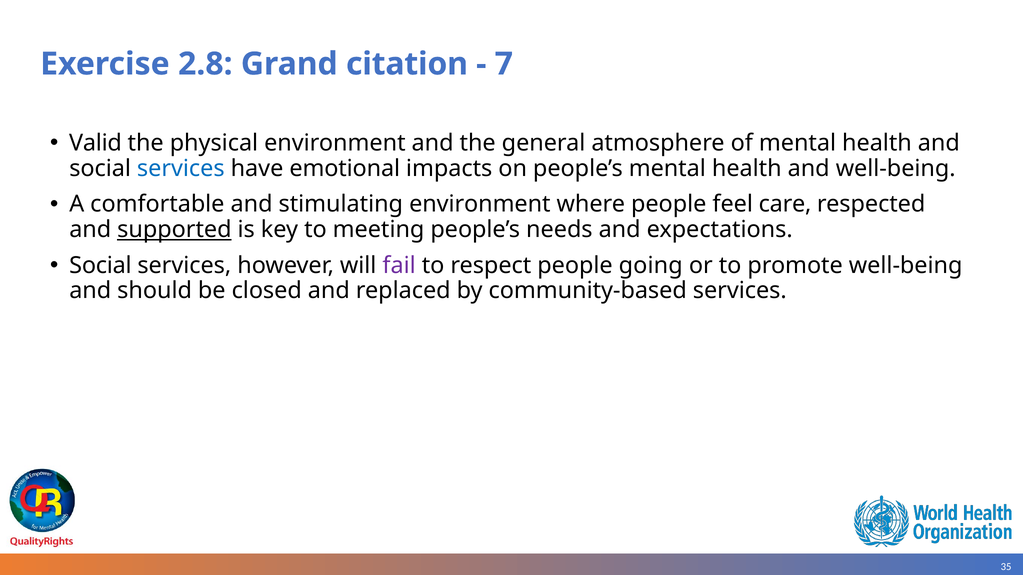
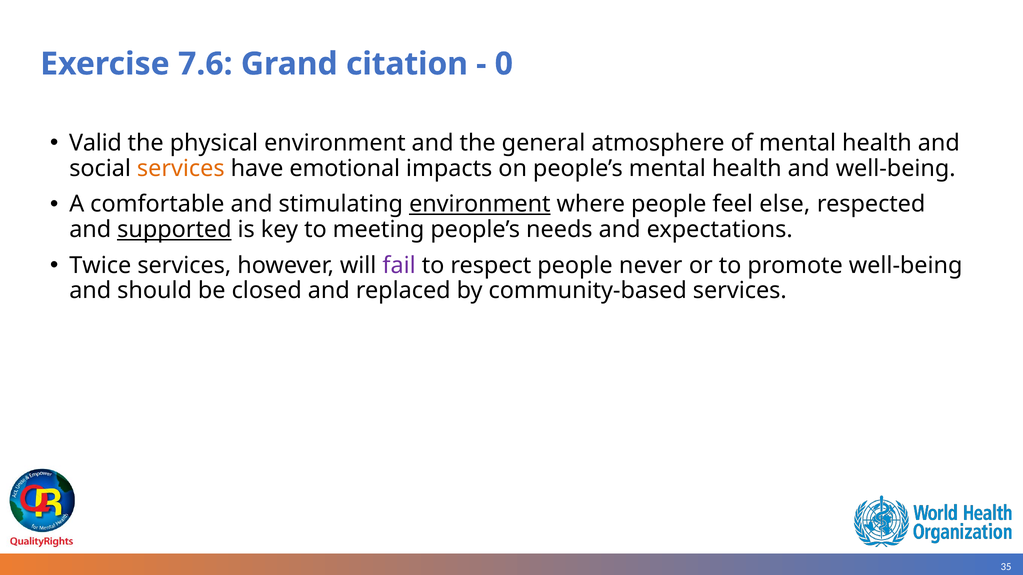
2.8: 2.8 -> 7.6 (205, 64)
7: 7 -> 0 (504, 64)
services colour: blue -> orange (181, 168)
environment underline: none -> present (480, 204)
care: care -> else (785, 204)
Social: Social -> Twice (100, 266)
going: going -> never (651, 266)
